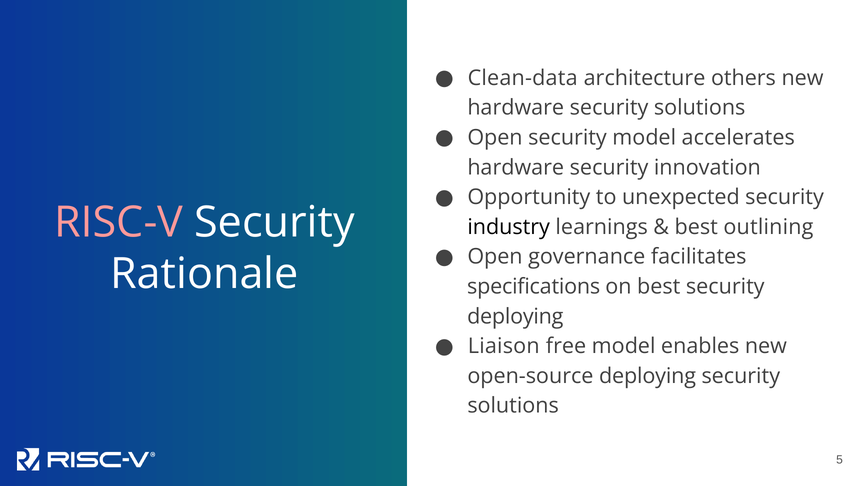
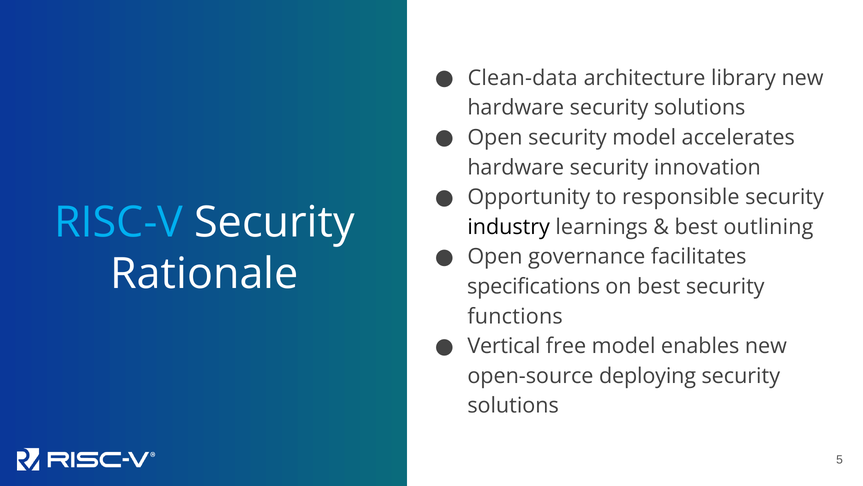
others: others -> library (743, 78)
unexpected: unexpected -> responsible (681, 197)
RISC-V colour: pink -> light blue (119, 222)
deploying: deploying -> functions (515, 316)
Liaison: Liaison -> Vertical (504, 346)
